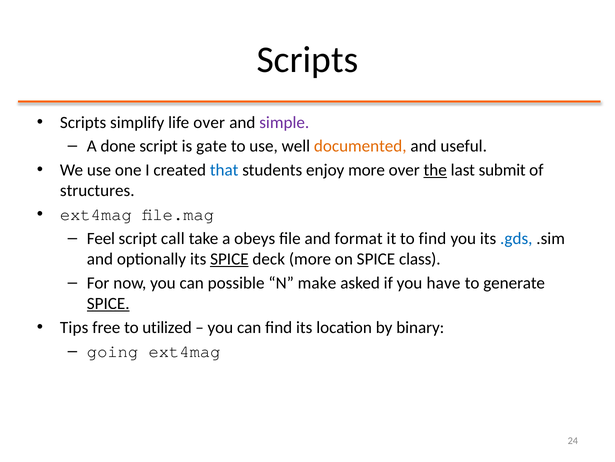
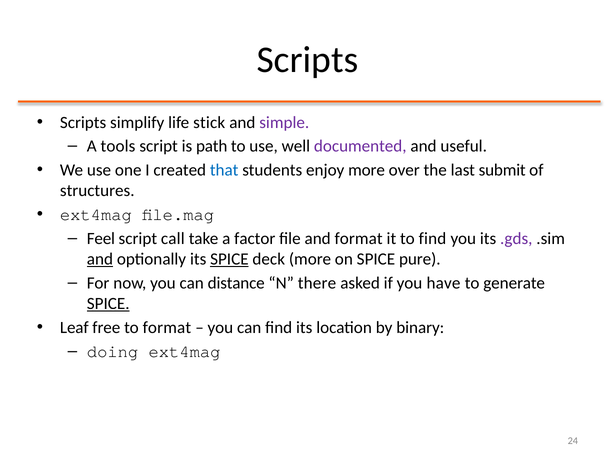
life over: over -> stick (209, 122)
done: done -> tools (118, 146)
gate: gate -> path (212, 146)
documented colour: orange -> purple (360, 146)
the underline: present -> none (435, 170)
obeys: obeys -> factor (255, 238)
.gds colour: blue -> purple (516, 238)
and underline: none -> present (100, 259)
class: class -> pure (420, 259)
possible: possible -> distance (236, 283)
make: make -> there (317, 283)
Tips: Tips -> Leaf (74, 327)
to utilized: utilized -> format (167, 327)
going: going -> doing (113, 351)
